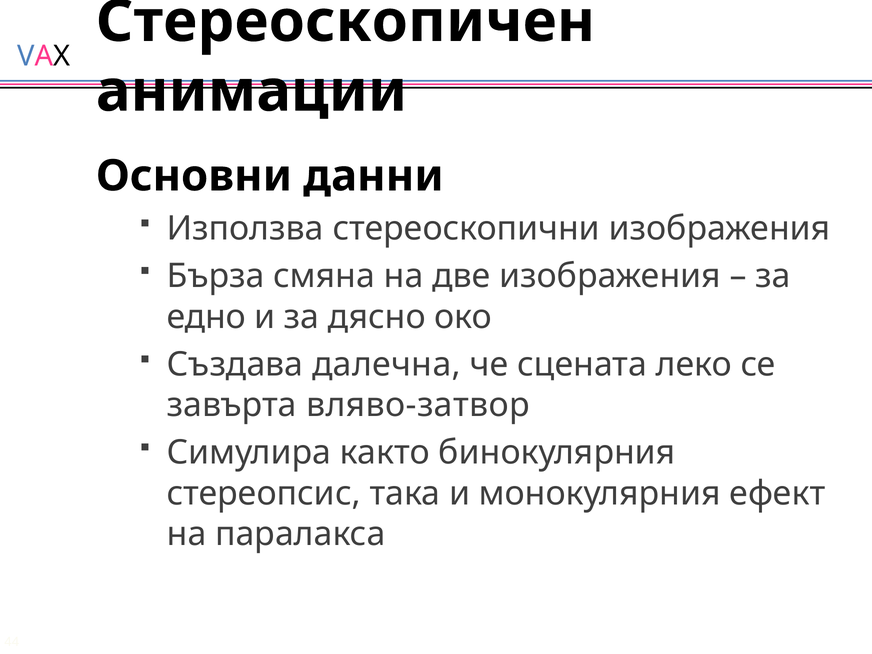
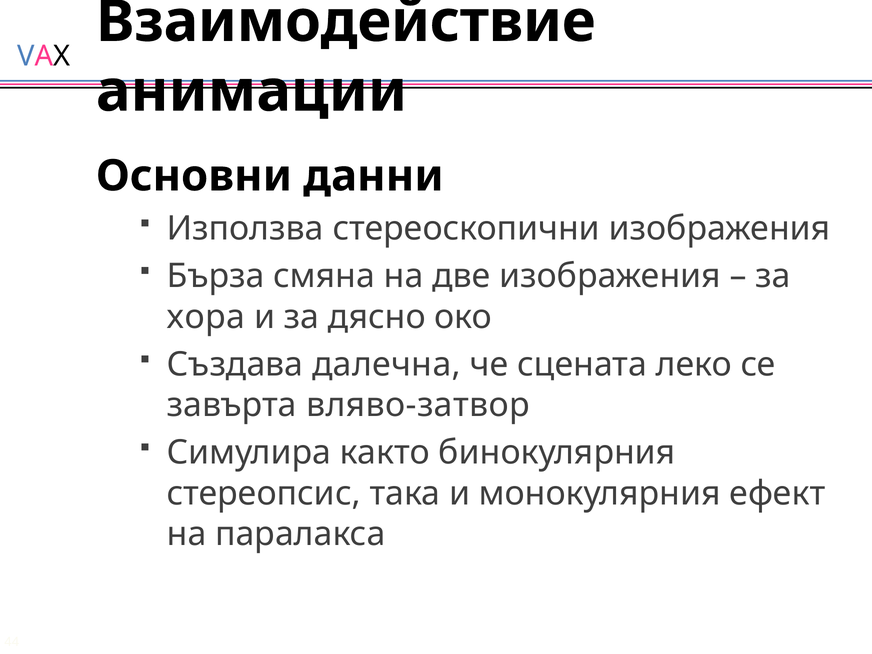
Стереоскопичен: Стереоскопичен -> Взаимодействие (346, 22)
едно: едно -> хора (206, 317)
